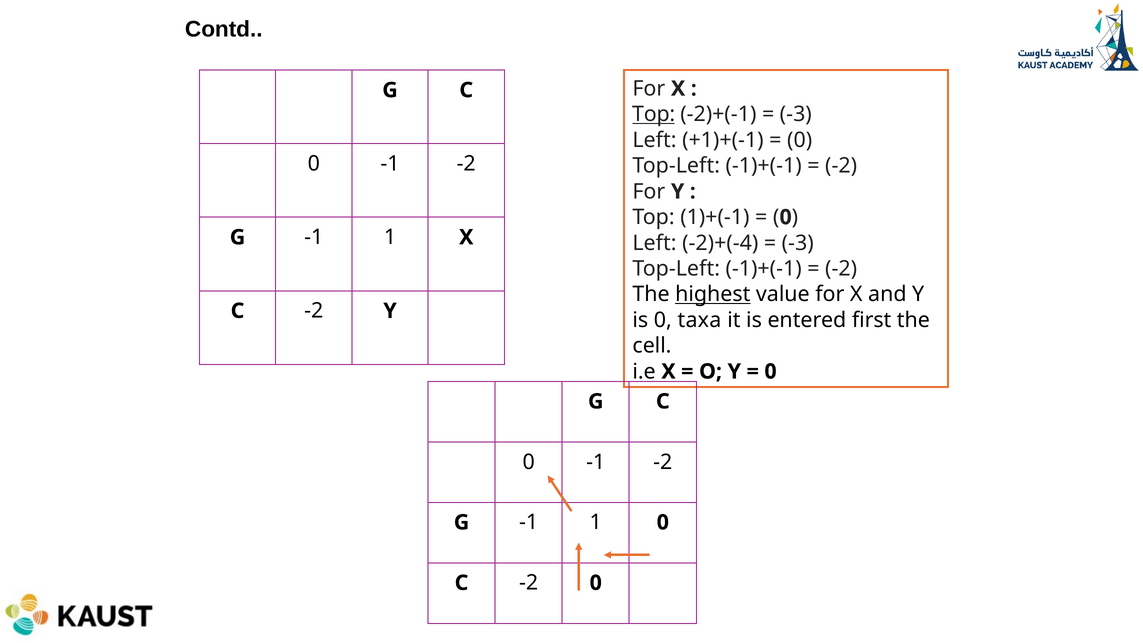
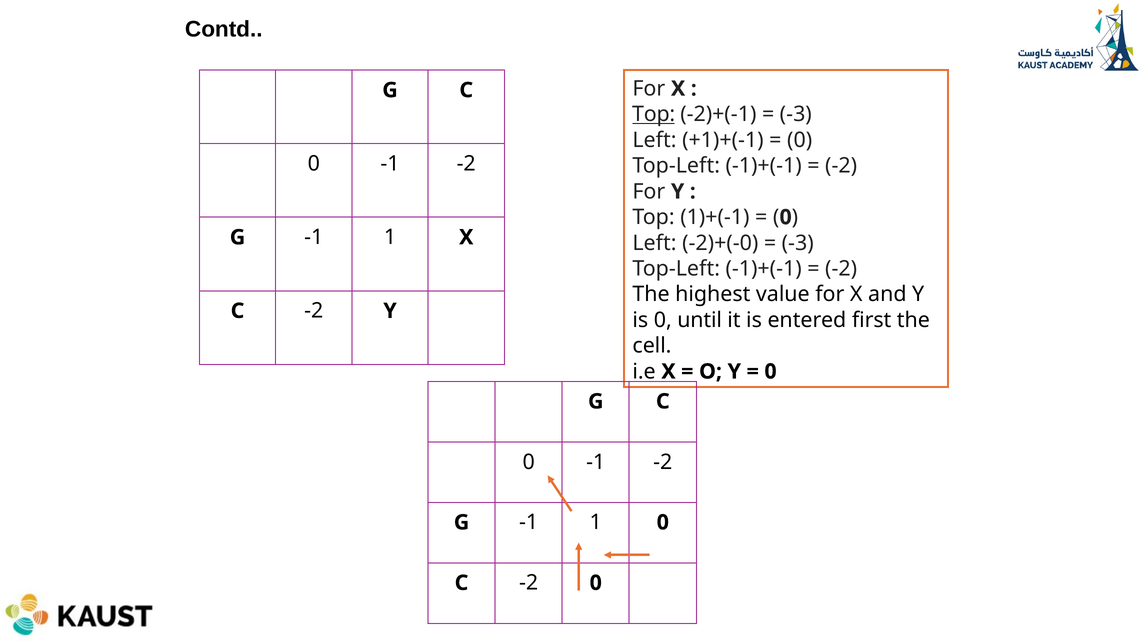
-2)+(-4: -2)+(-4 -> -2)+(-0 (720, 243)
highest underline: present -> none (713, 294)
taxa: taxa -> until (700, 320)
